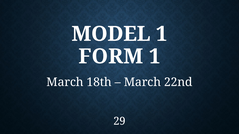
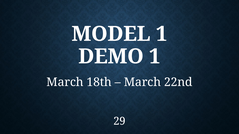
FORM: FORM -> DEMO (111, 57)
